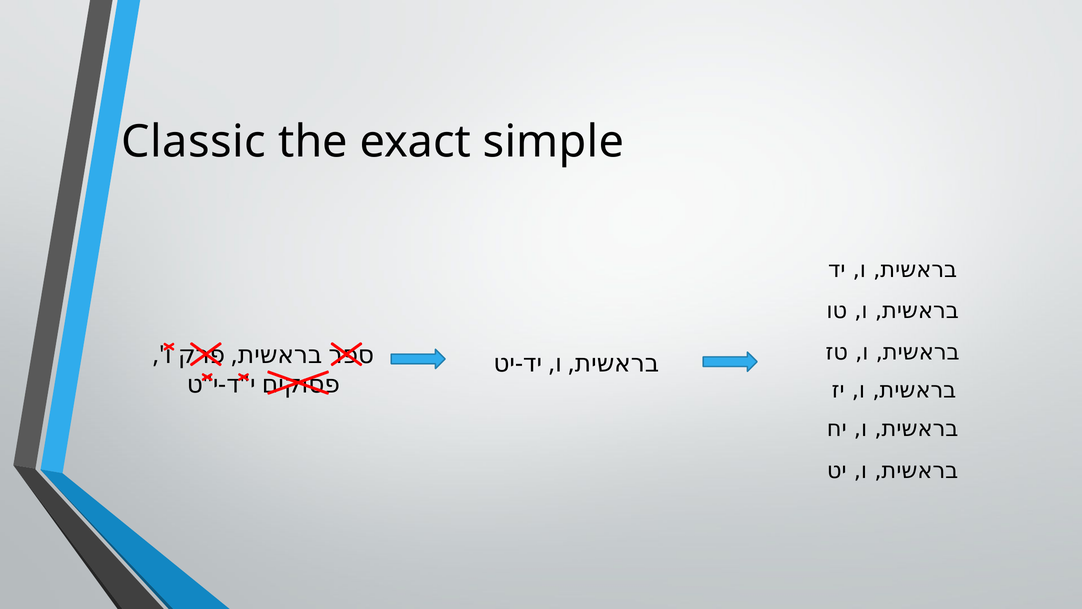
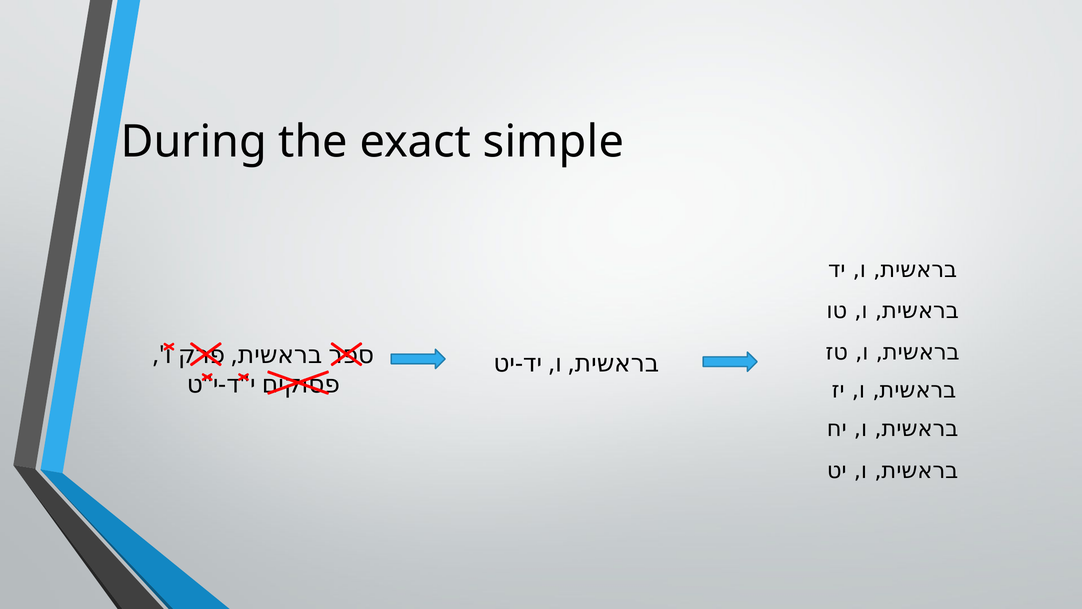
Classic: Classic -> During (194, 142)
